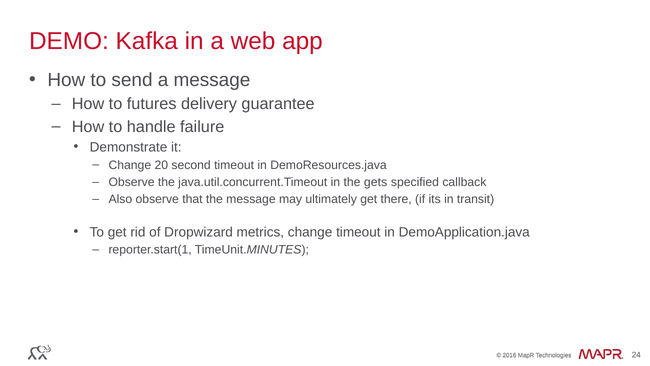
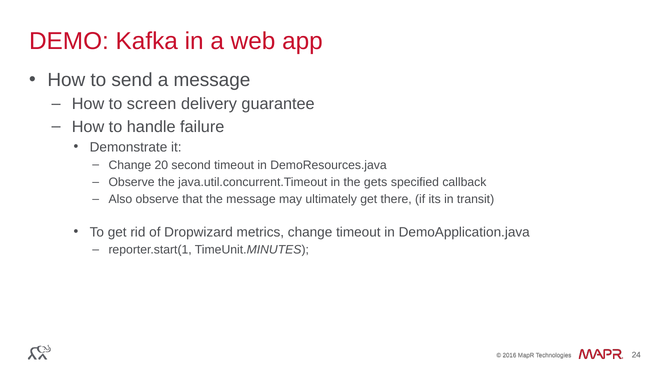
futures: futures -> screen (152, 104)
